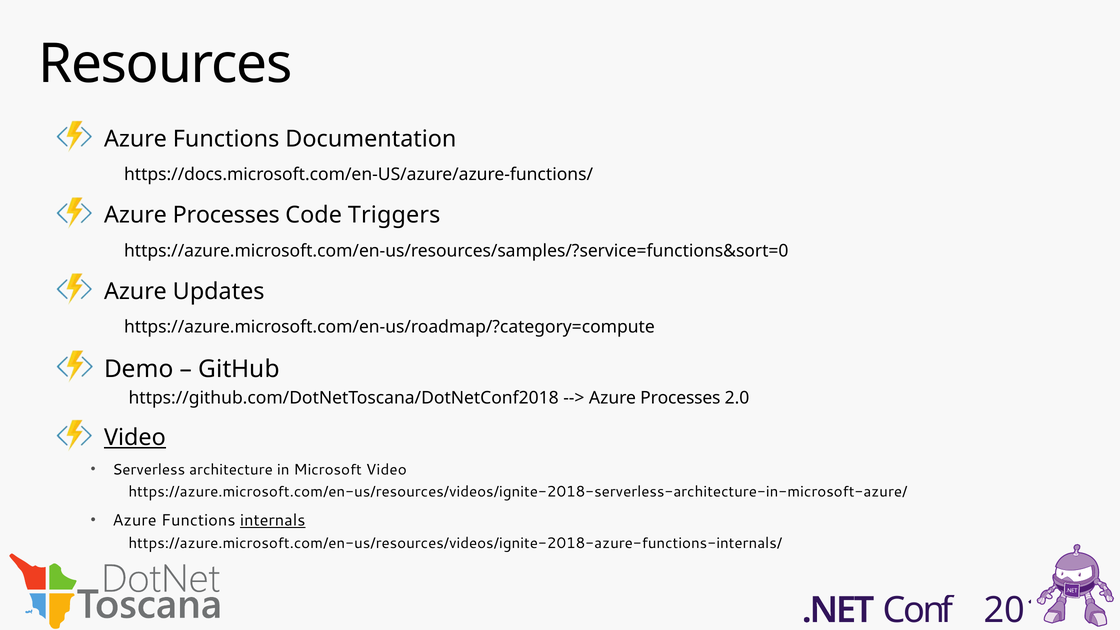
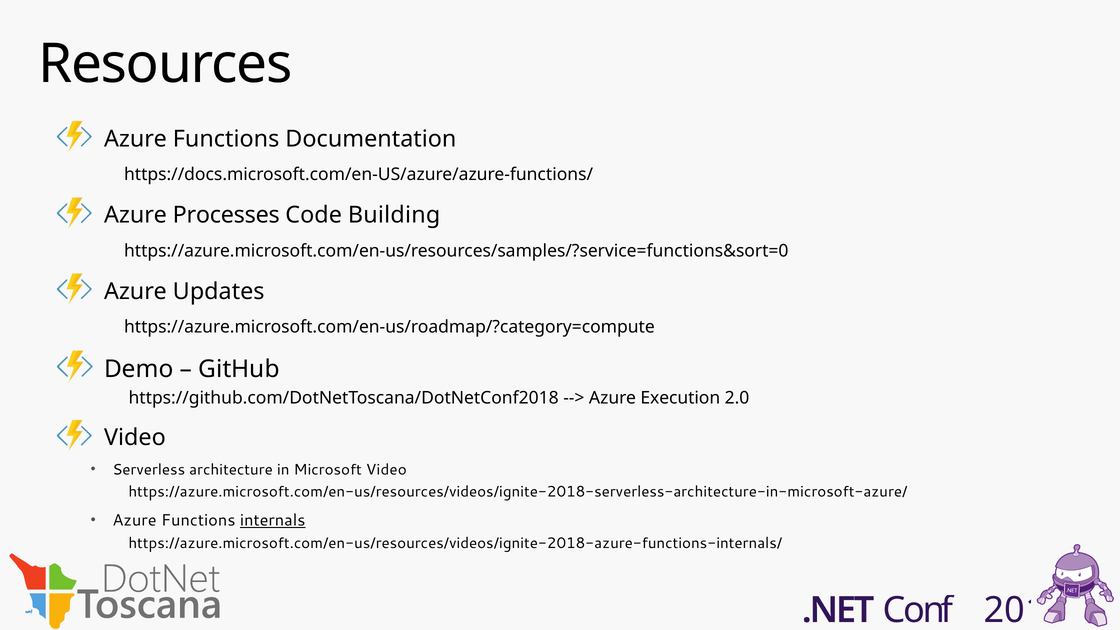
Triggers: Triggers -> Building (394, 215)
Processes: Processes -> Execution (680, 398)
Video underline: present -> none (135, 438)
